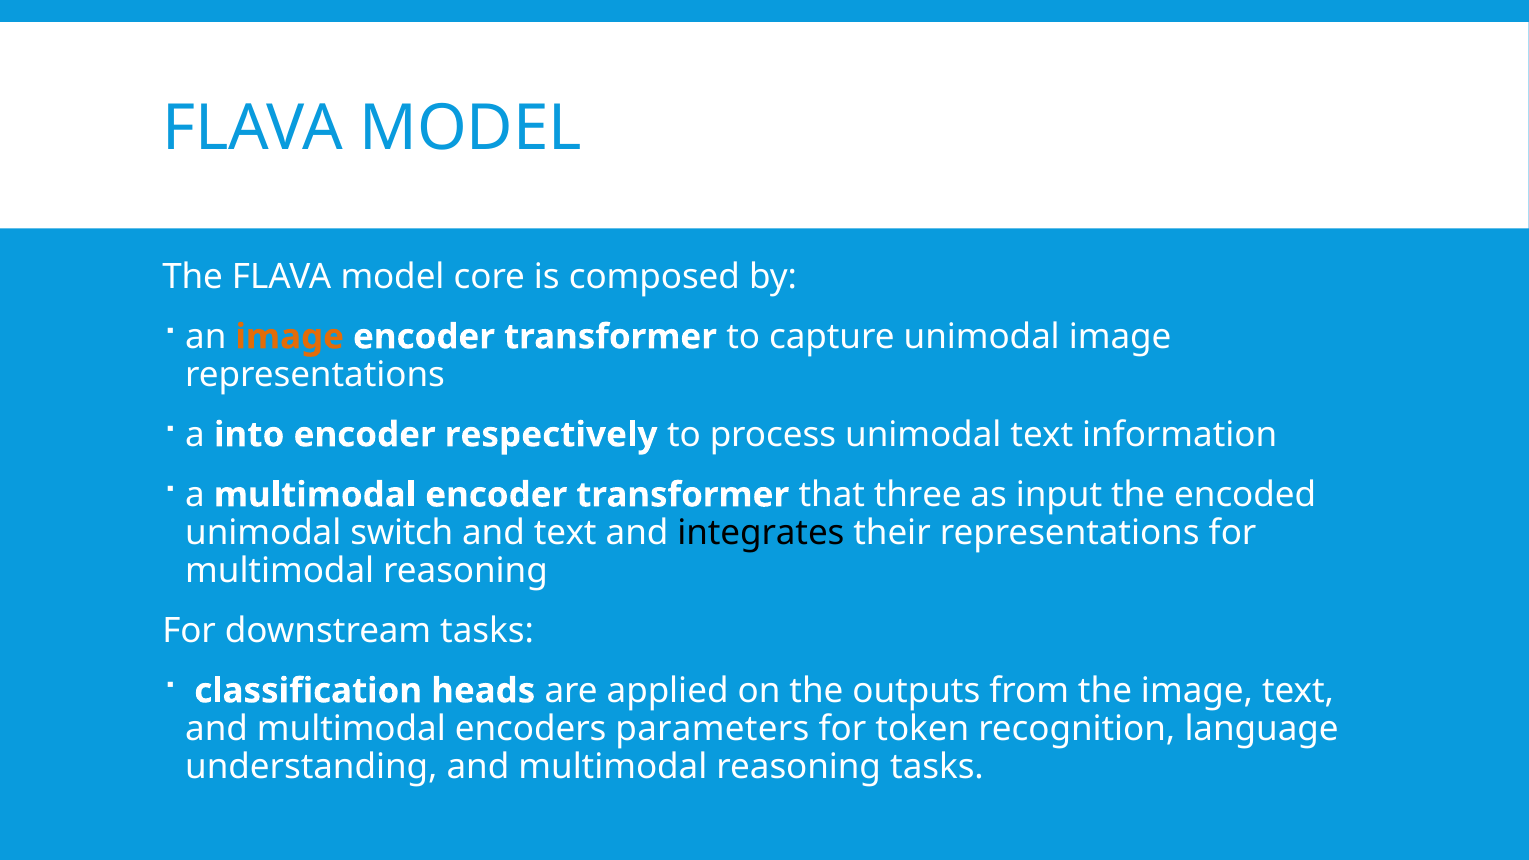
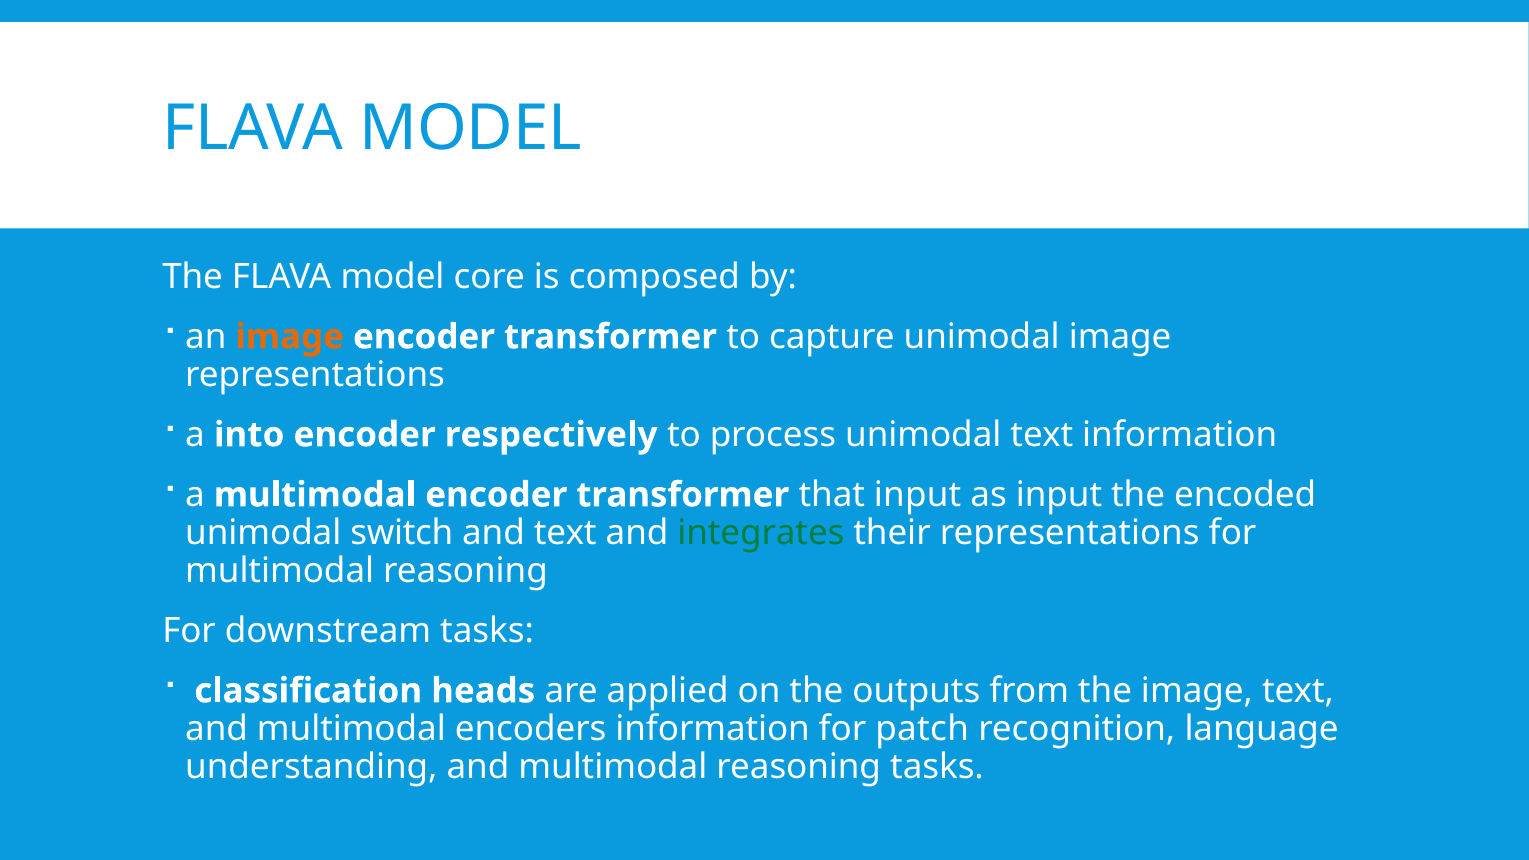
that three: three -> input (918, 495)
integrates colour: black -> green (761, 533)
encoders parameters: parameters -> information (713, 729)
token: token -> patch (922, 729)
